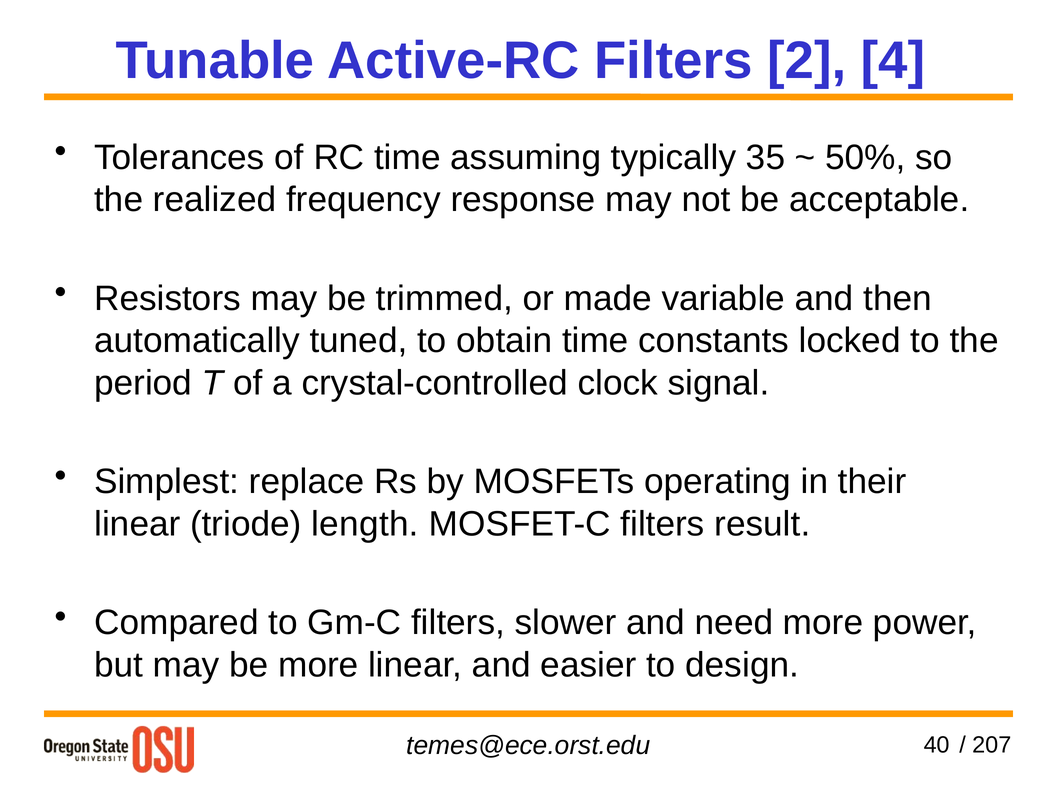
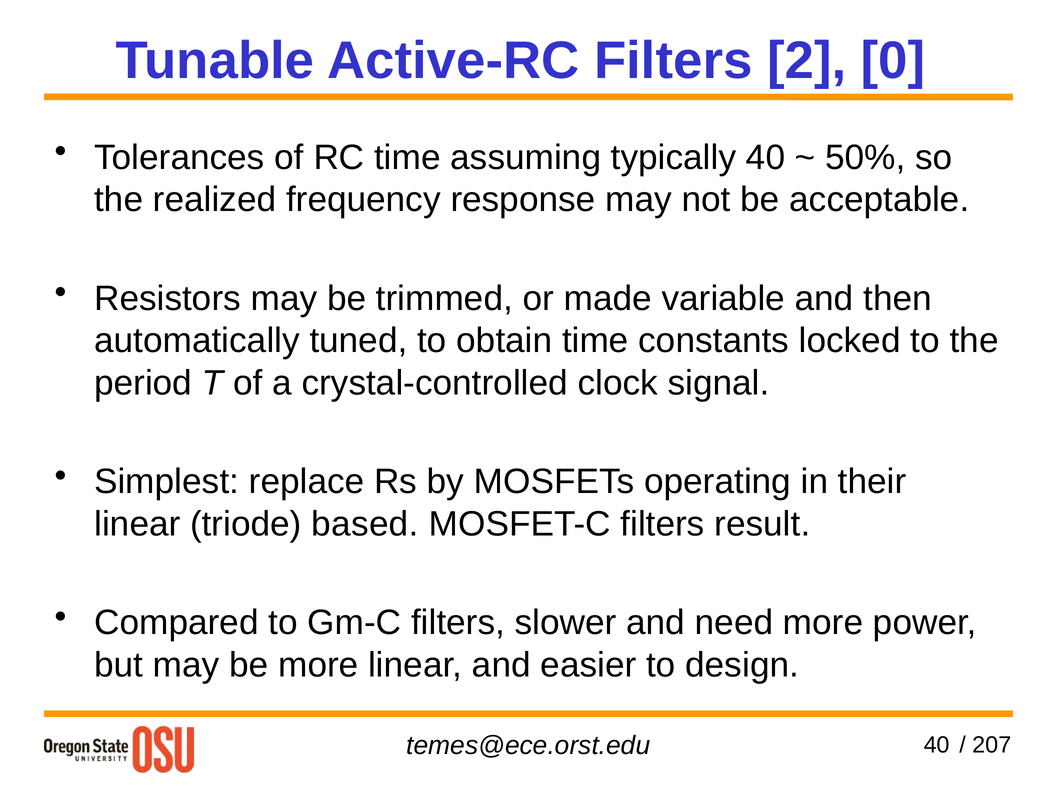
4: 4 -> 0 (893, 61)
typically 35: 35 -> 40 (766, 157)
length: length -> based (365, 524)
